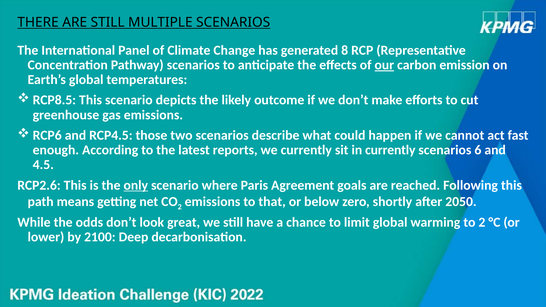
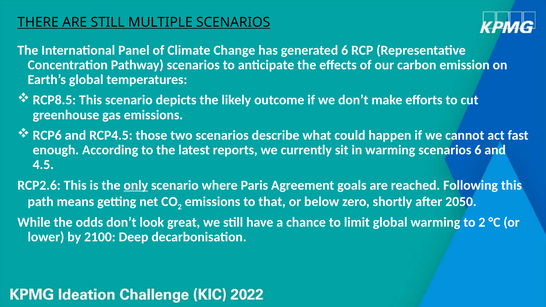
generated 8: 8 -> 6 (345, 50)
our underline: present -> none (384, 65)
in currently: currently -> warming (390, 150)
